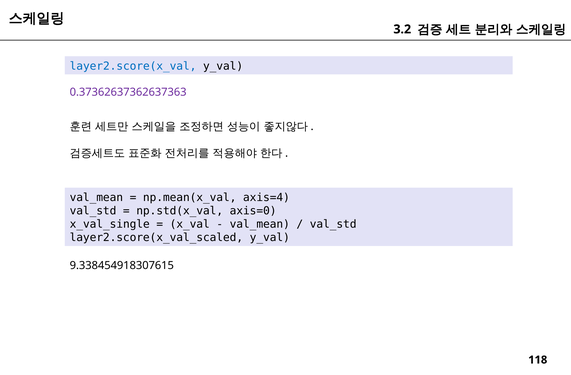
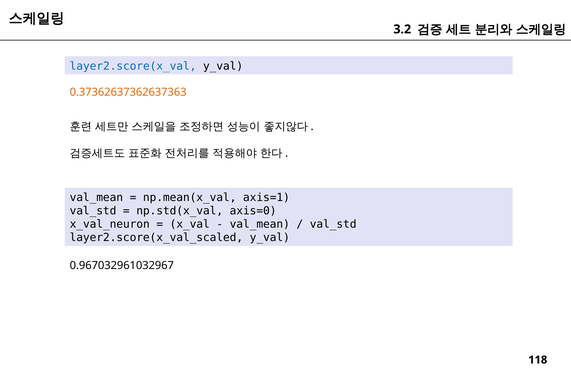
0.37362637362637363 colour: purple -> orange (128, 92)
axis=4: axis=4 -> axis=1 (266, 198)
x_val_single: x_val_single -> x_val_neuron (110, 224)
9.338454918307615: 9.338454918307615 -> 0.967032961032967 (122, 266)
